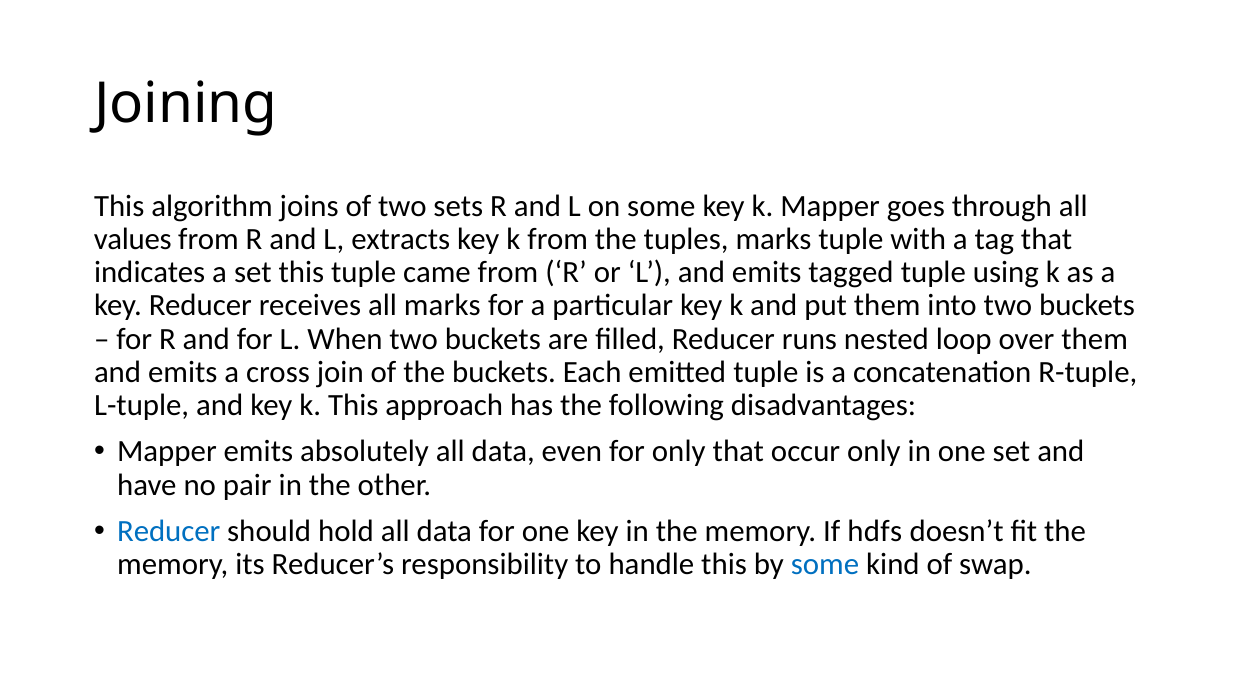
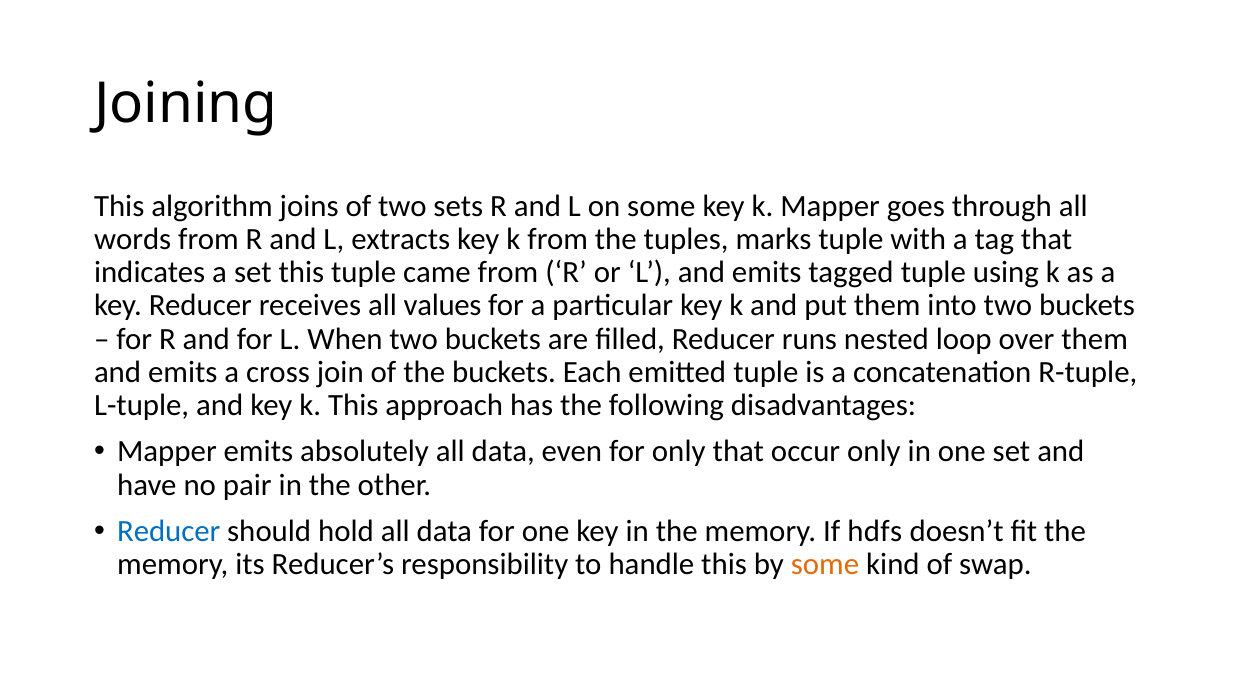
values: values -> words (133, 239)
all marks: marks -> values (443, 306)
some colour: blue -> orange (825, 565)
